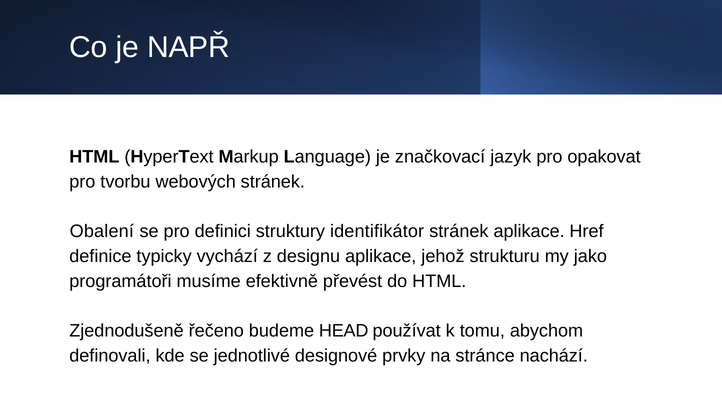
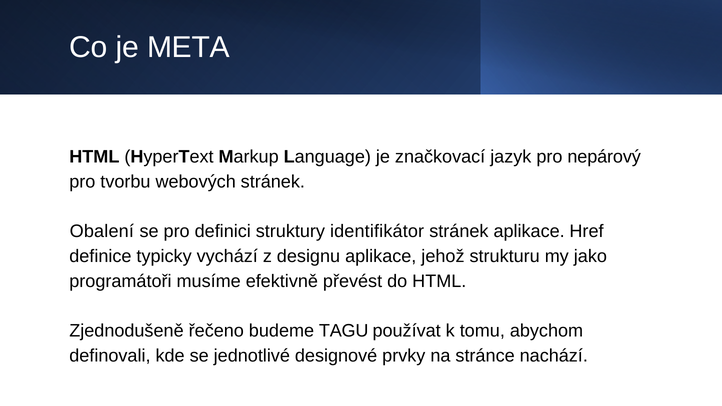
NAPŘ: NAPŘ -> META (188, 47)
opakovat: opakovat -> nepárový (604, 157)
HEAD: HEAD -> TAGU (344, 331)
